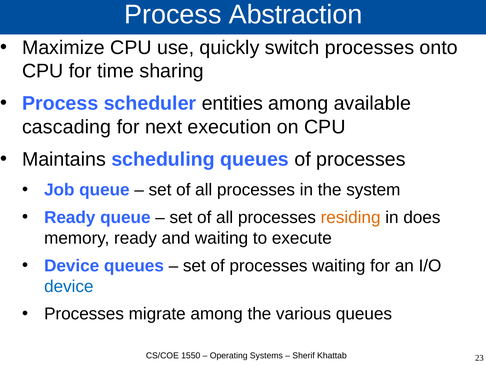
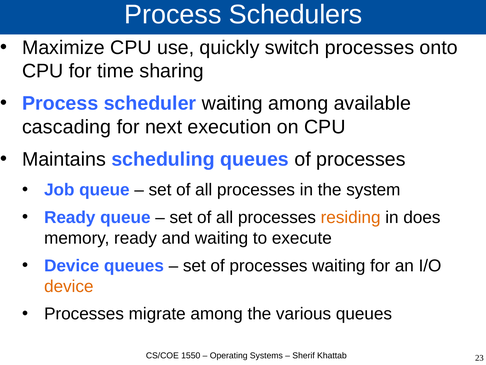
Abstraction: Abstraction -> Schedulers (296, 14)
scheduler entities: entities -> waiting (232, 103)
device colour: blue -> orange (69, 286)
